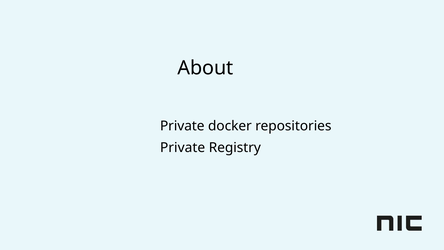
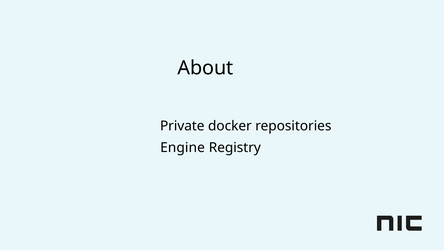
Private: Private -> Engine (183, 148)
